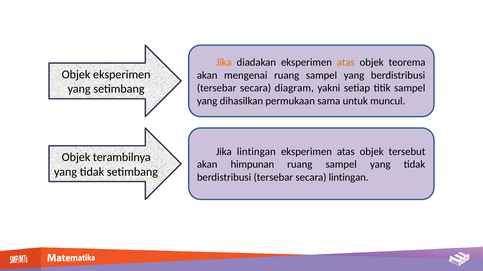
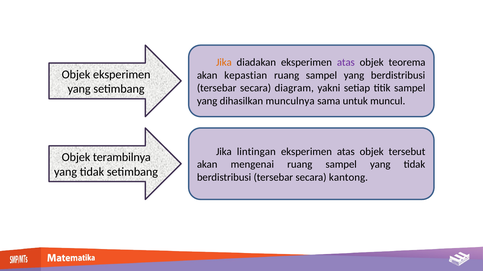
atas colour: orange -> purple (346, 63)
mengenai: mengenai -> kepastian (246, 75)
permukaan: permukaan -> munculnya (290, 101)
himpunan: himpunan -> mengenai (252, 165)
secara lintingan: lintingan -> kantong (348, 178)
